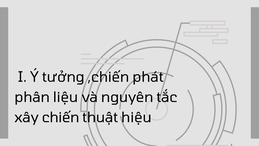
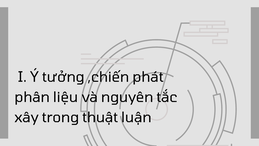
chiến: chiến -> trong (61, 117)
hiệu: hiệu -> luận (137, 117)
